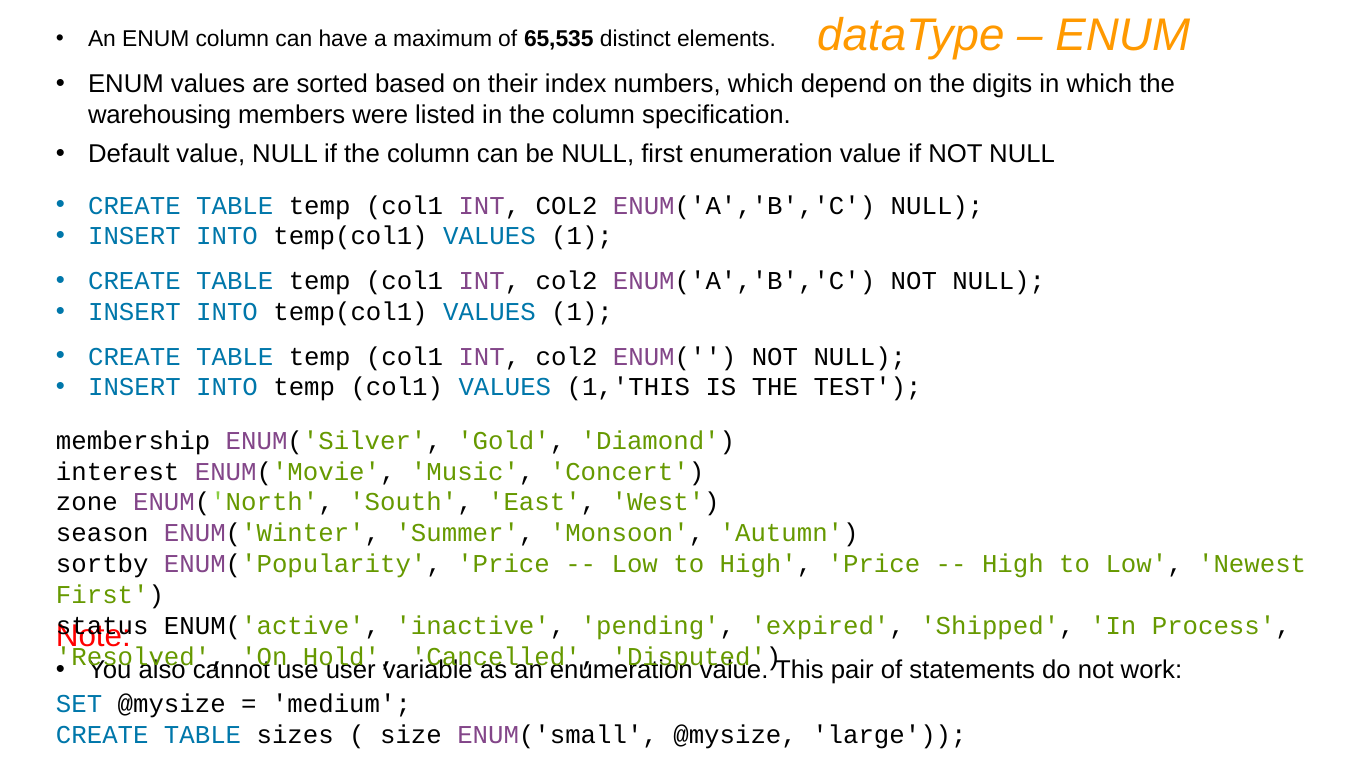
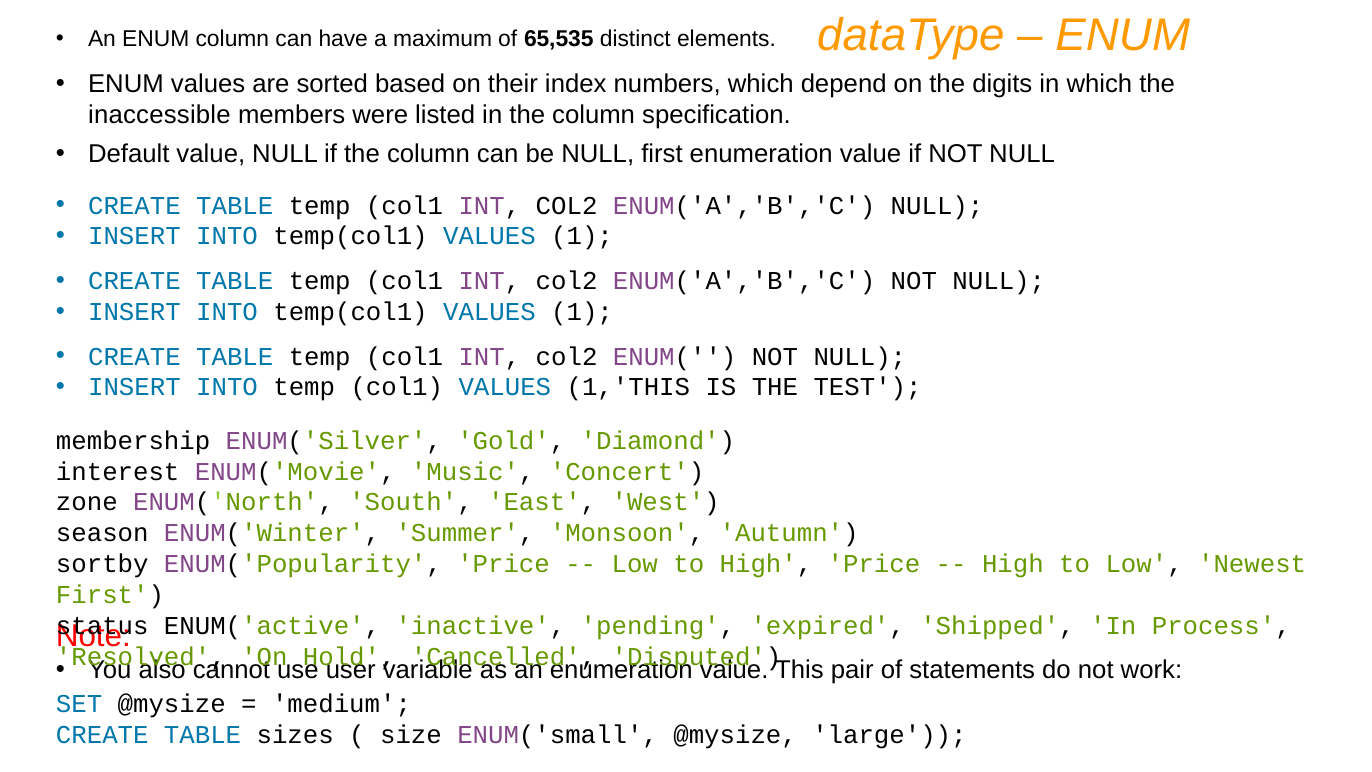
warehousing: warehousing -> inaccessible (159, 115)
